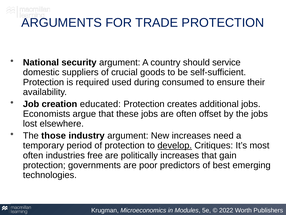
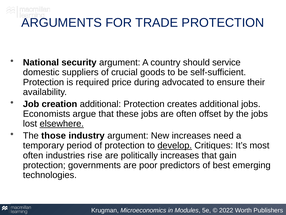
used: used -> price (122, 82)
consumed: consumed -> advocated (183, 82)
creation educated: educated -> additional (100, 104)
elsewhere underline: none -> present (62, 123)
free: free -> rise (95, 155)
